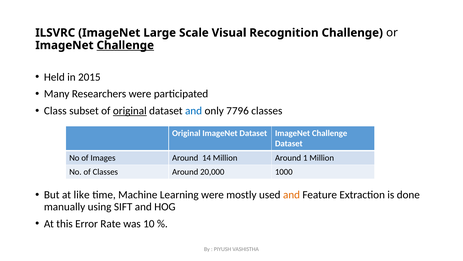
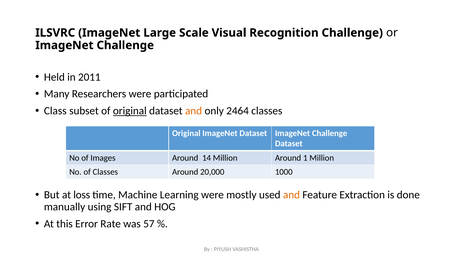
Challenge underline: present -> none (125, 45)
2015: 2015 -> 2011 (89, 77)
and colour: blue -> orange (194, 111)
7796: 7796 -> 2464 (238, 111)
like: like -> loss (82, 195)
10: 10 -> 57 (149, 223)
